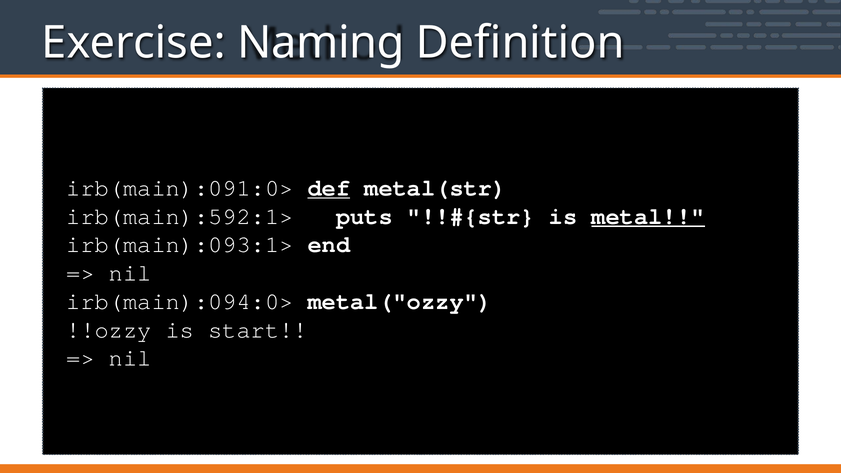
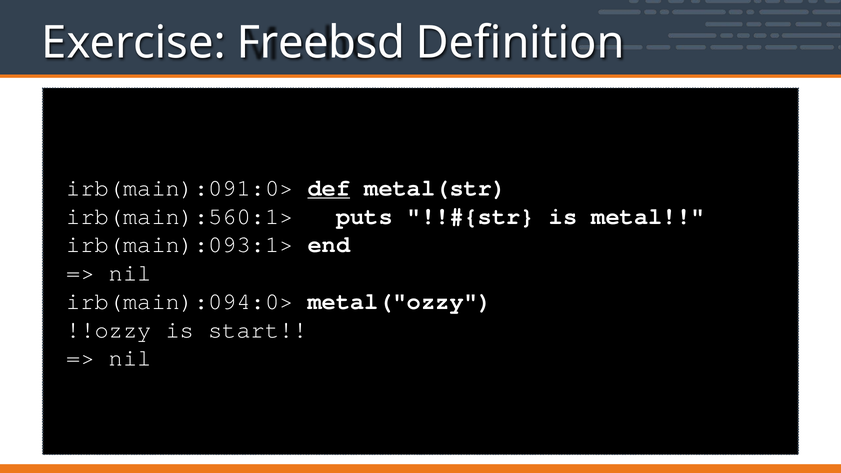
Naming: Naming -> Freebsd (321, 43)
irb(main):592:1>: irb(main):592:1> -> irb(main):560:1> (180, 216)
metal underline: present -> none (648, 216)
